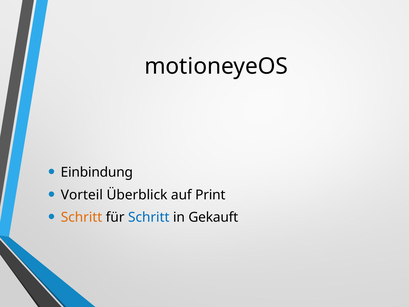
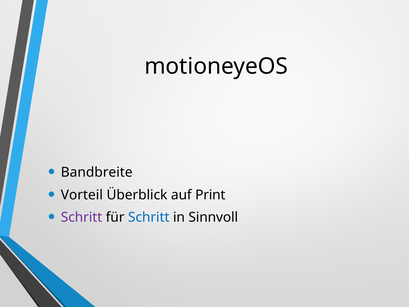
Einbindung: Einbindung -> Bandbreite (97, 172)
Schritt colour: orange -> purple (81, 217)
Gekauft: Gekauft -> Sinnvoll (213, 217)
